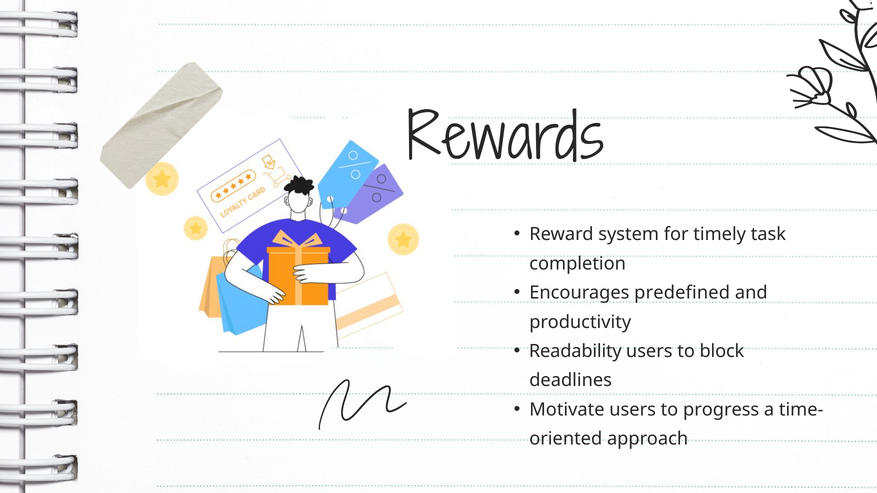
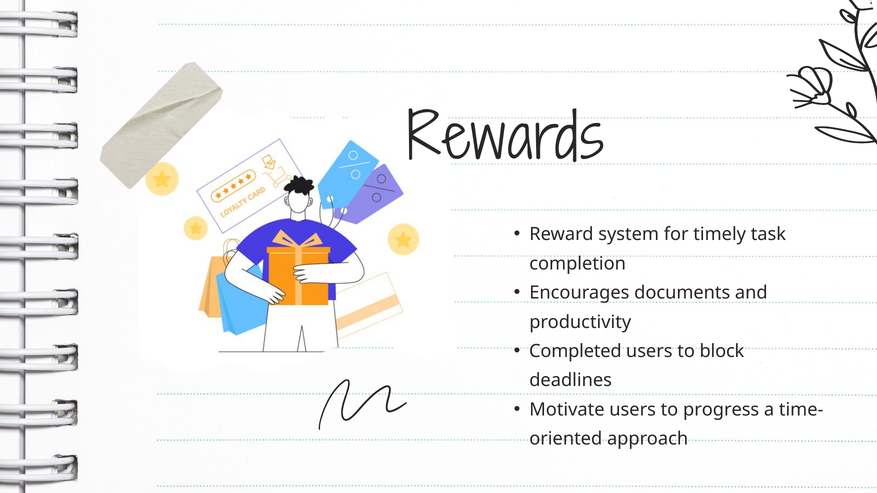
predefined: predefined -> documents (682, 293)
Readability: Readability -> Completed (575, 351)
